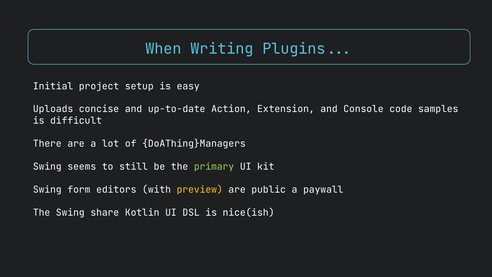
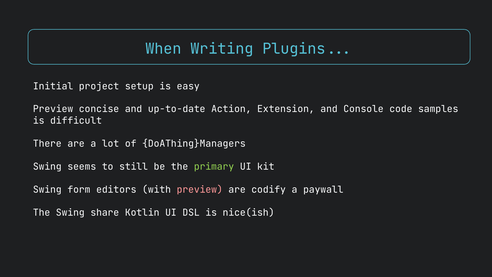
Uploads: Uploads -> Preview (53, 109)
preview colour: yellow -> pink (200, 189)
public: public -> codify (269, 189)
